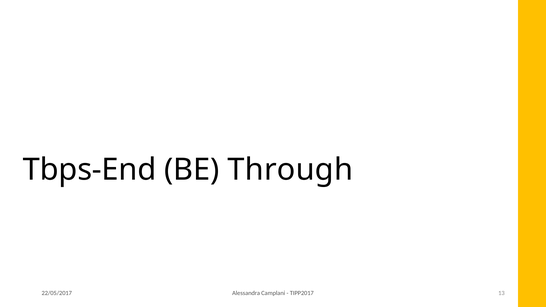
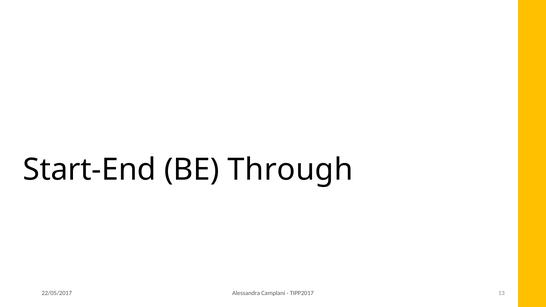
Tbps-End: Tbps-End -> Start-End (90, 170)
